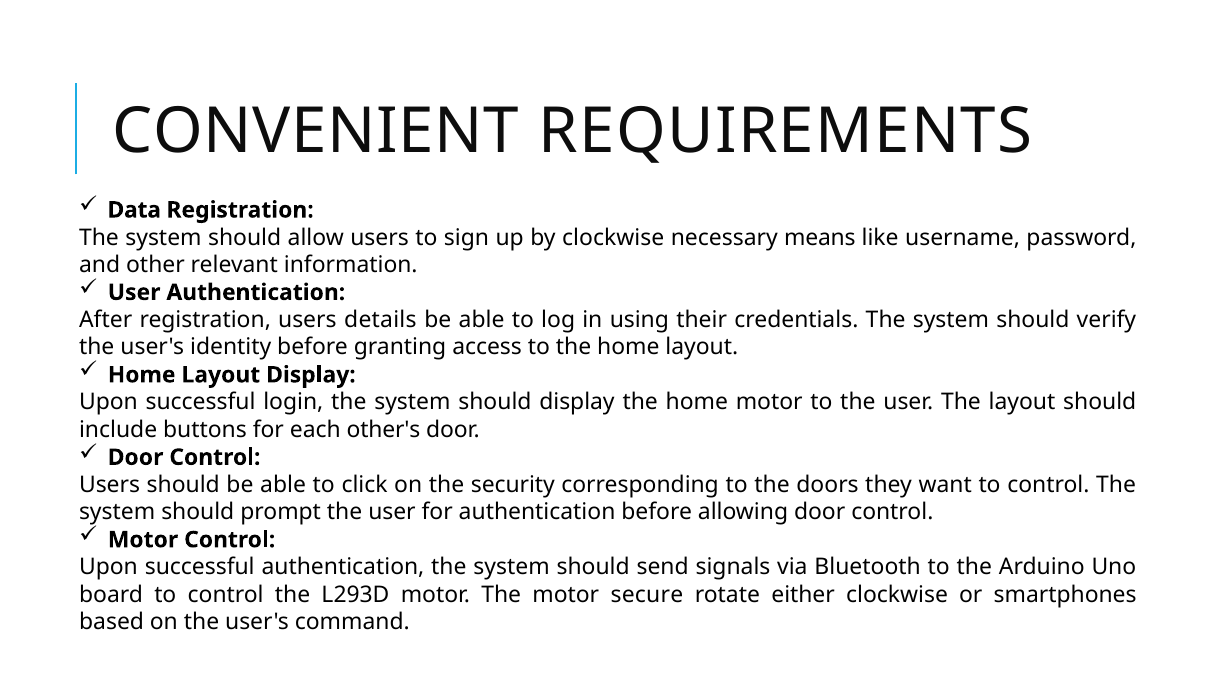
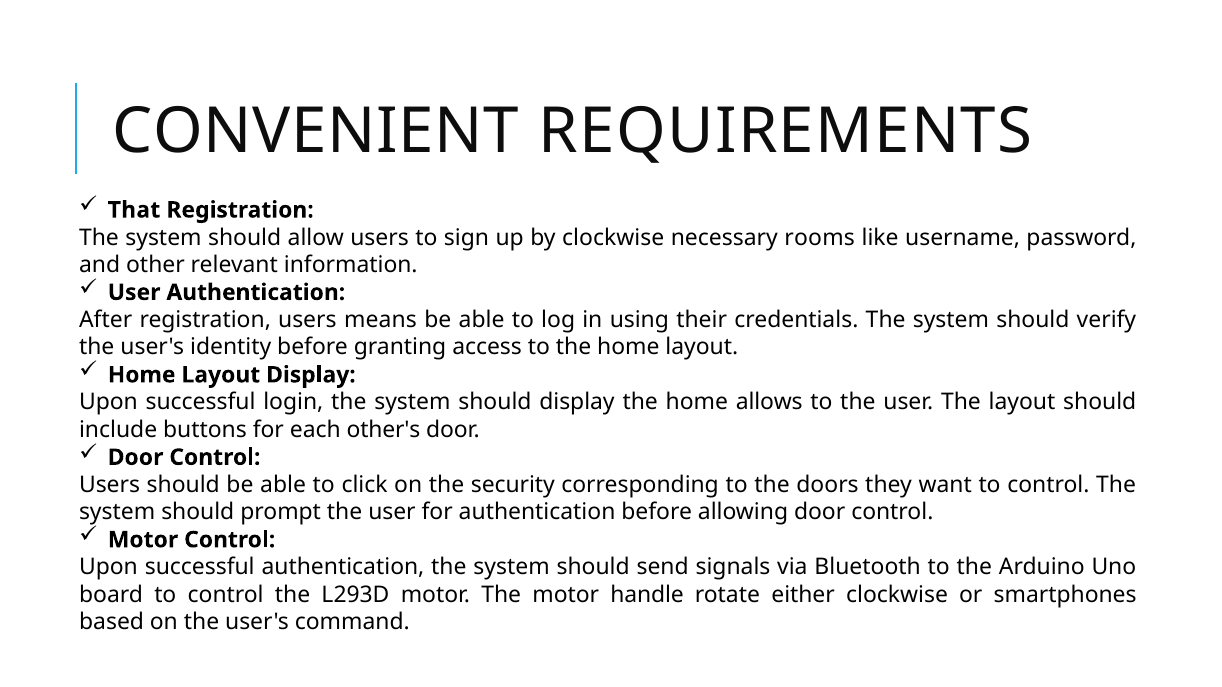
Data: Data -> That (134, 210)
means: means -> rooms (820, 238)
details: details -> means (380, 320)
home motor: motor -> allows (769, 403)
secure: secure -> handle (647, 595)
